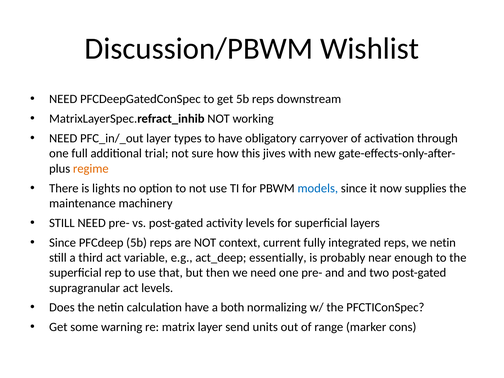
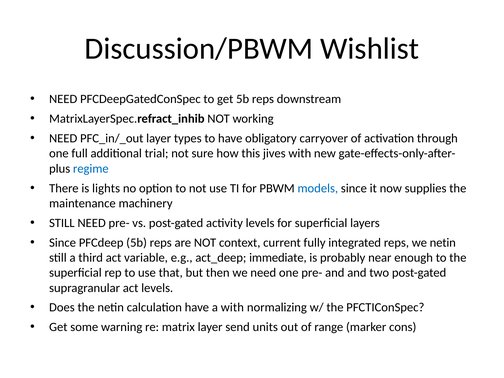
regime colour: orange -> blue (91, 169)
essentially: essentially -> immediate (278, 258)
a both: both -> with (232, 308)
